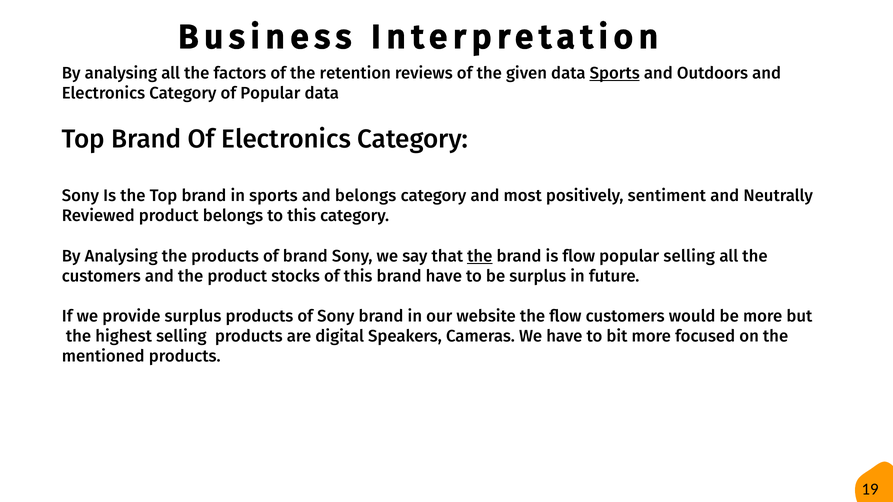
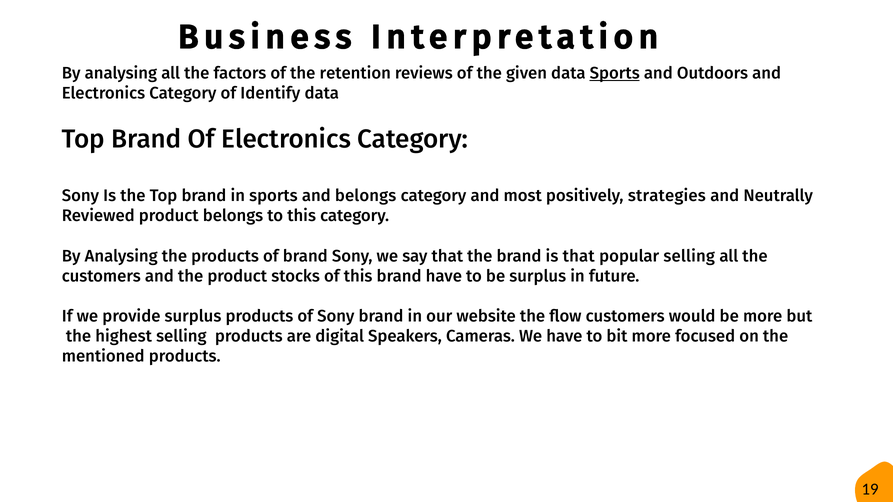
of Popular: Popular -> Identify (270, 93)
sentiment: sentiment -> strategies (667, 196)
the underline: present -> none (480, 256)
is flow: flow -> that (579, 256)
